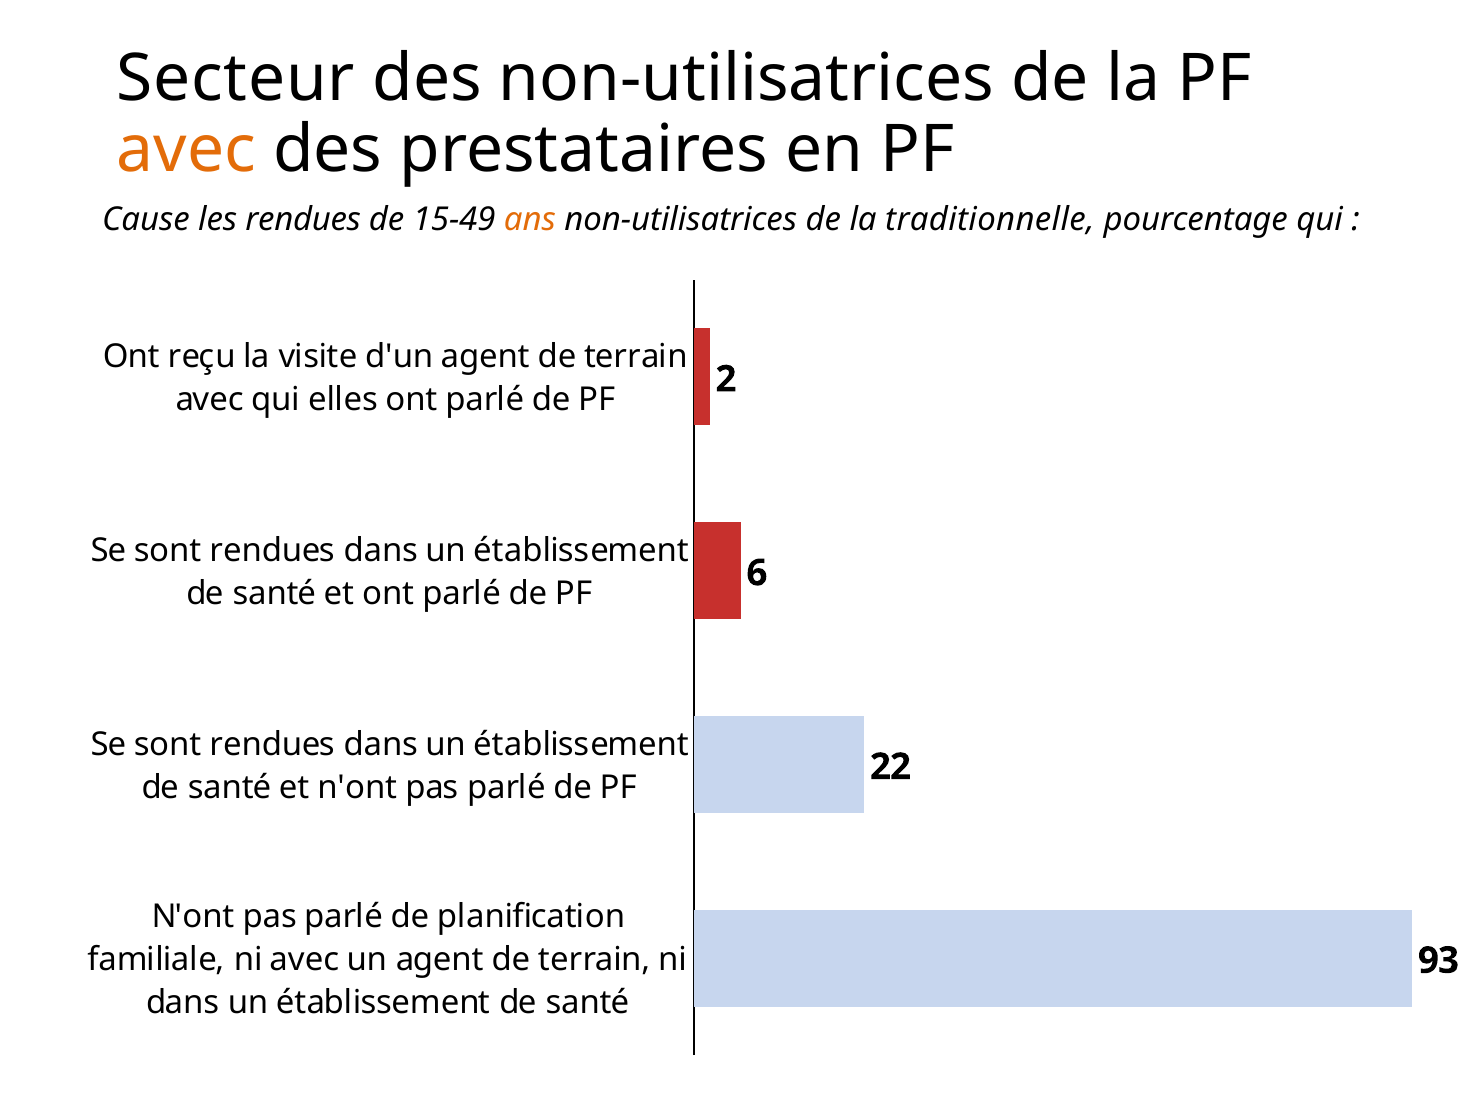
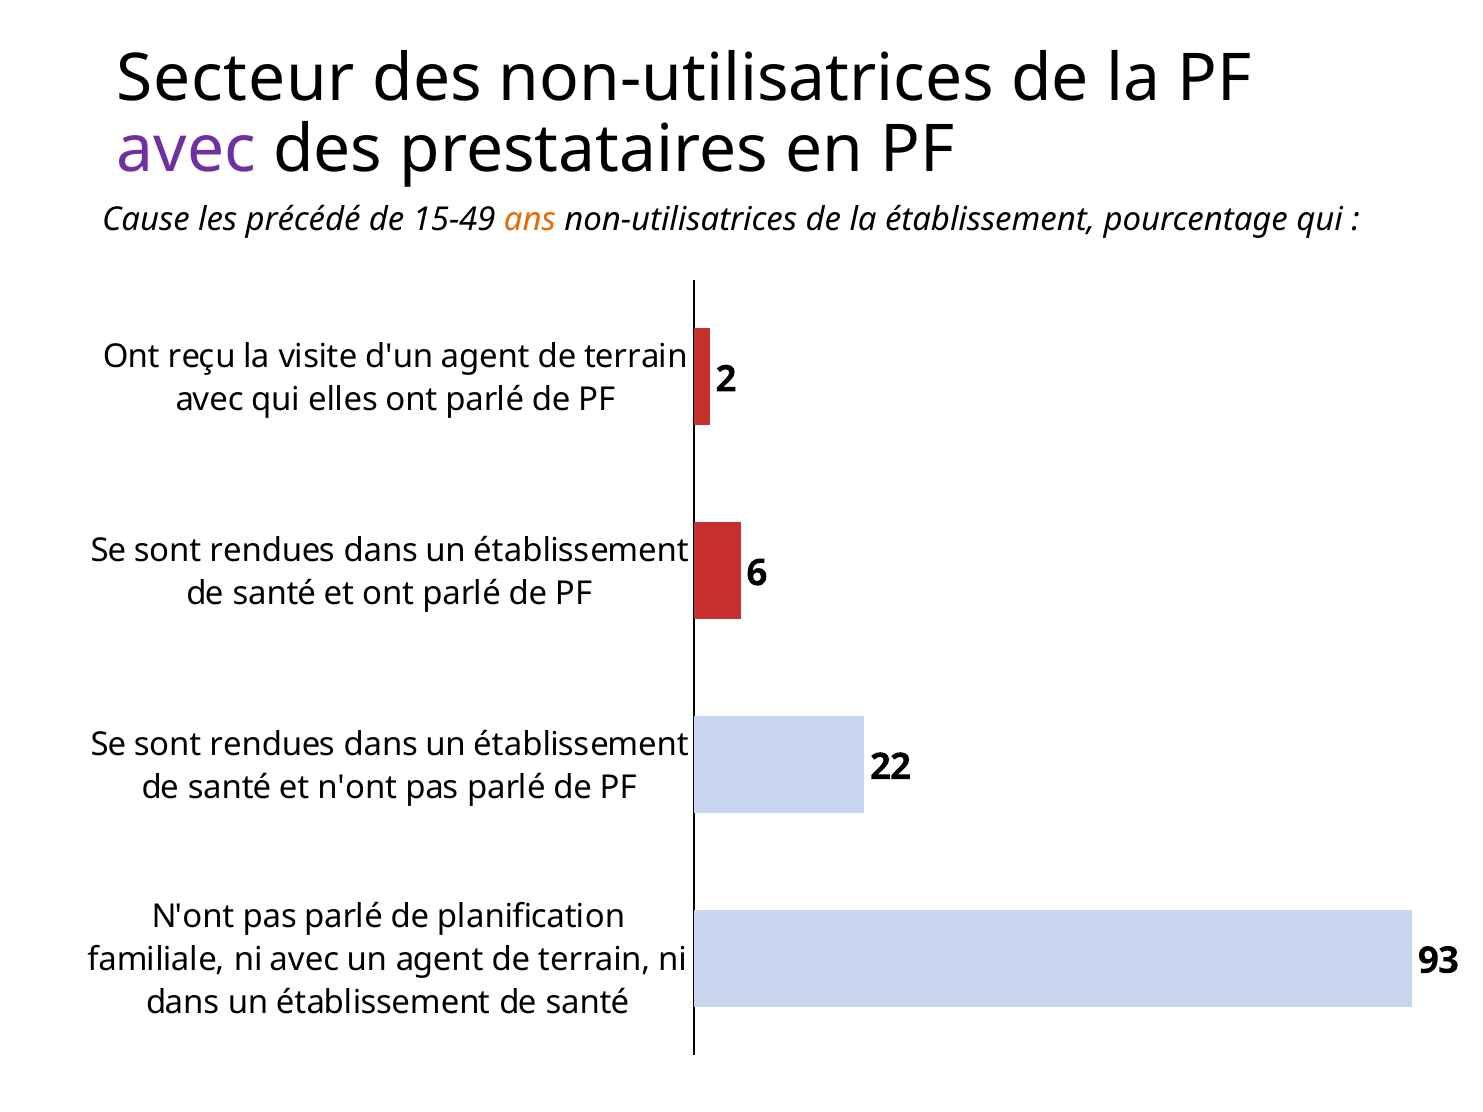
avec colour: orange -> purple (186, 150)
les rendues: rendues -> précédé (303, 220)
la traditionnelle: traditionnelle -> établissement (990, 220)
